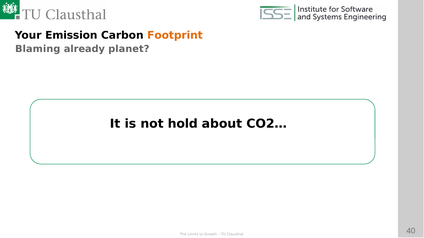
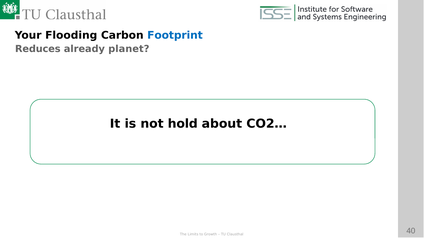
Emission: Emission -> Flooding (71, 35)
Footprint colour: orange -> blue (175, 35)
Blaming: Blaming -> Reduces (38, 49)
